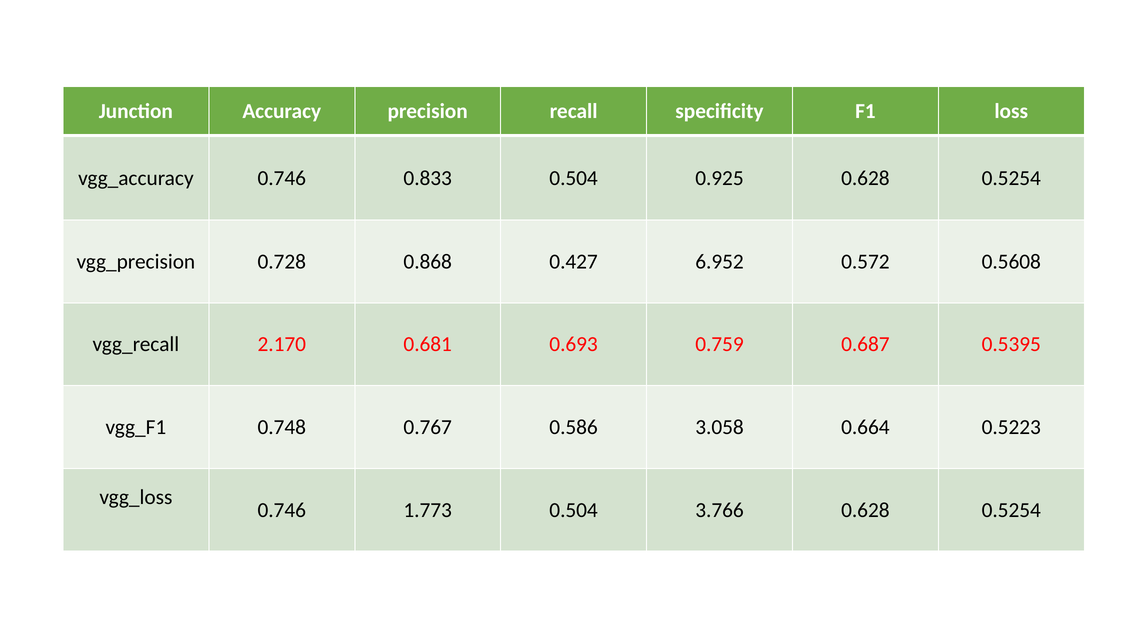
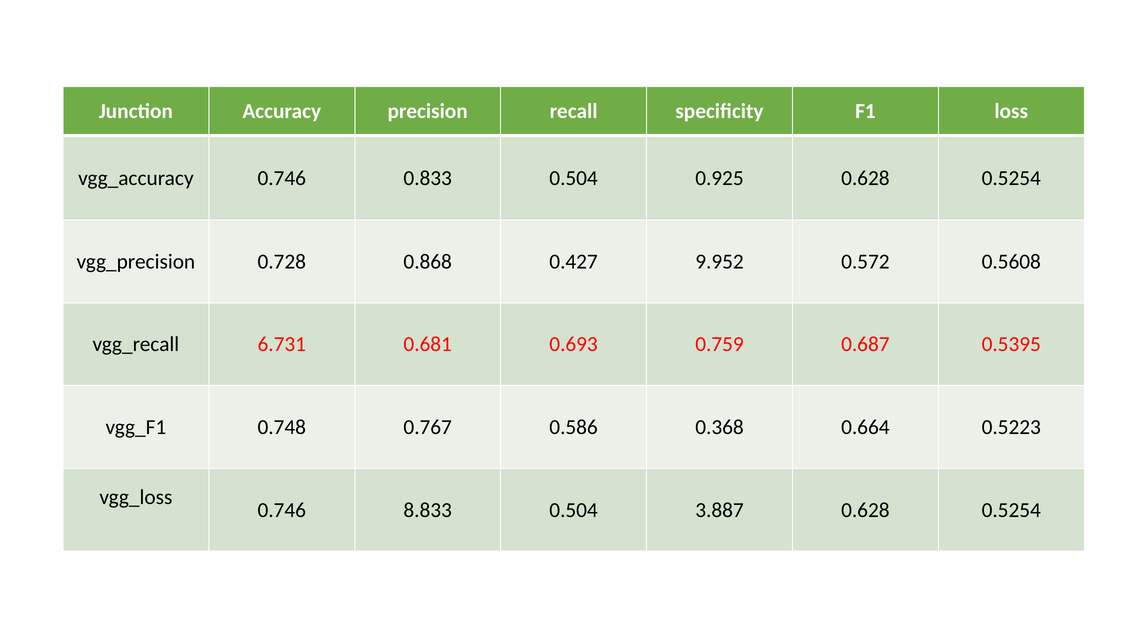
6.952: 6.952 -> 9.952 (719, 262)
2.170: 2.170 -> 6.731 (282, 344)
3.058: 3.058 -> 0.368 (719, 427)
1.773: 1.773 -> 8.833 (428, 510)
3.766: 3.766 -> 3.887 (719, 510)
